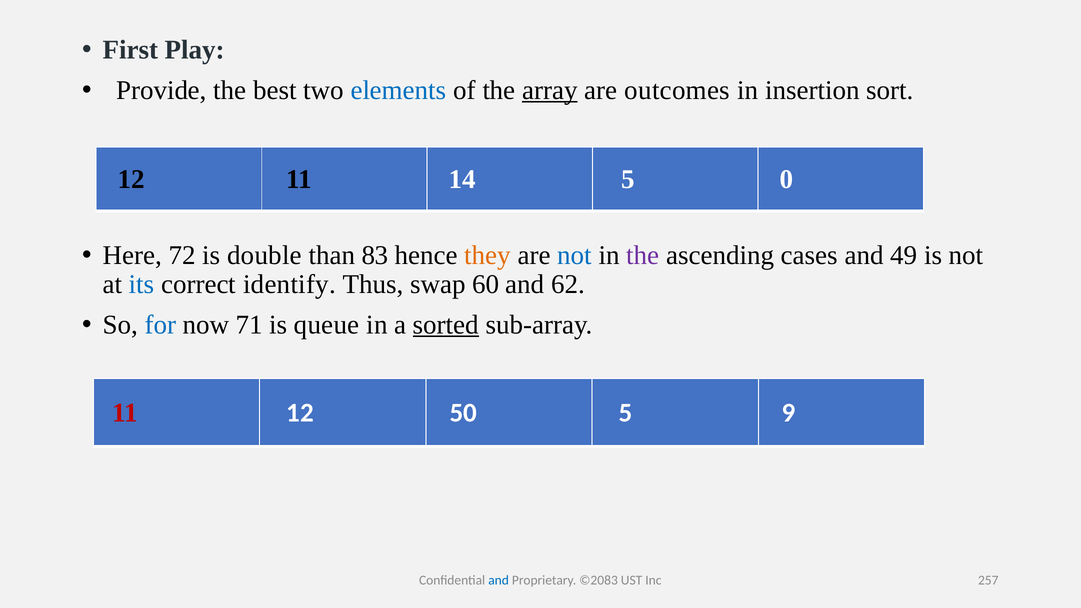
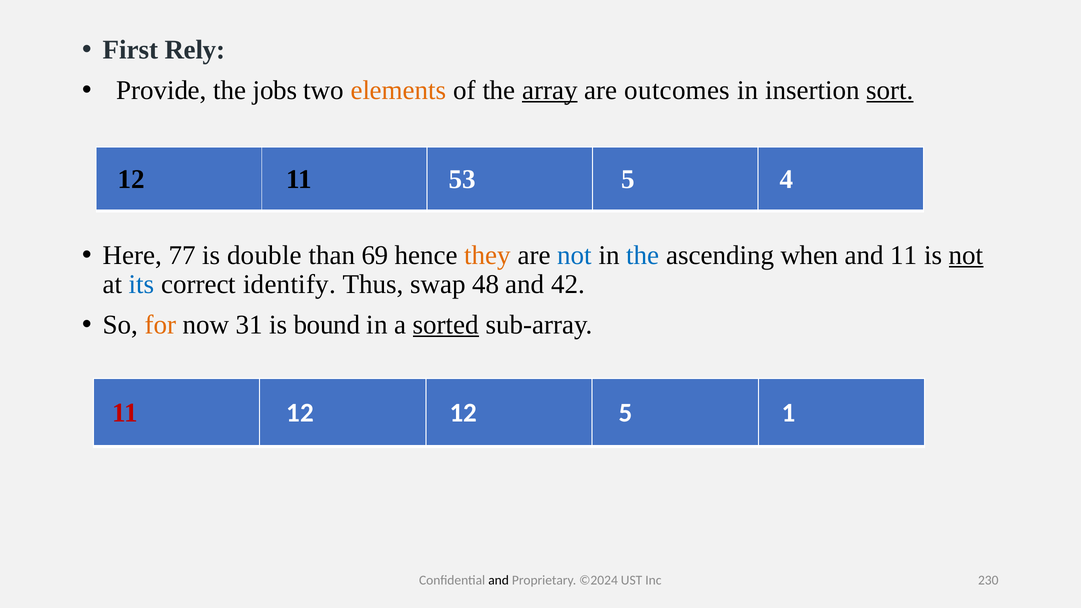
Play: Play -> Rely (195, 50)
best: best -> jobs (275, 90)
elements colour: blue -> orange (399, 90)
sort underline: none -> present (890, 90)
14: 14 -> 53 (462, 179)
0: 0 -> 4 (786, 179)
72: 72 -> 77 (182, 255)
83: 83 -> 69 (375, 255)
the colour: purple -> blue (643, 255)
cases: cases -> when (809, 255)
and 49: 49 -> 11 (904, 255)
not underline: none -> present (966, 255)
60: 60 -> 48 (486, 284)
62: 62 -> 42 (568, 284)
for colour: blue -> orange (160, 325)
71: 71 -> 31 (249, 325)
queue: queue -> bound (327, 325)
12 50: 50 -> 12 (463, 413)
9: 9 -> 1 (789, 413)
and colour: blue -> black (499, 581)
©2083: ©2083 -> ©2024 (599, 581)
257: 257 -> 230 (988, 581)
